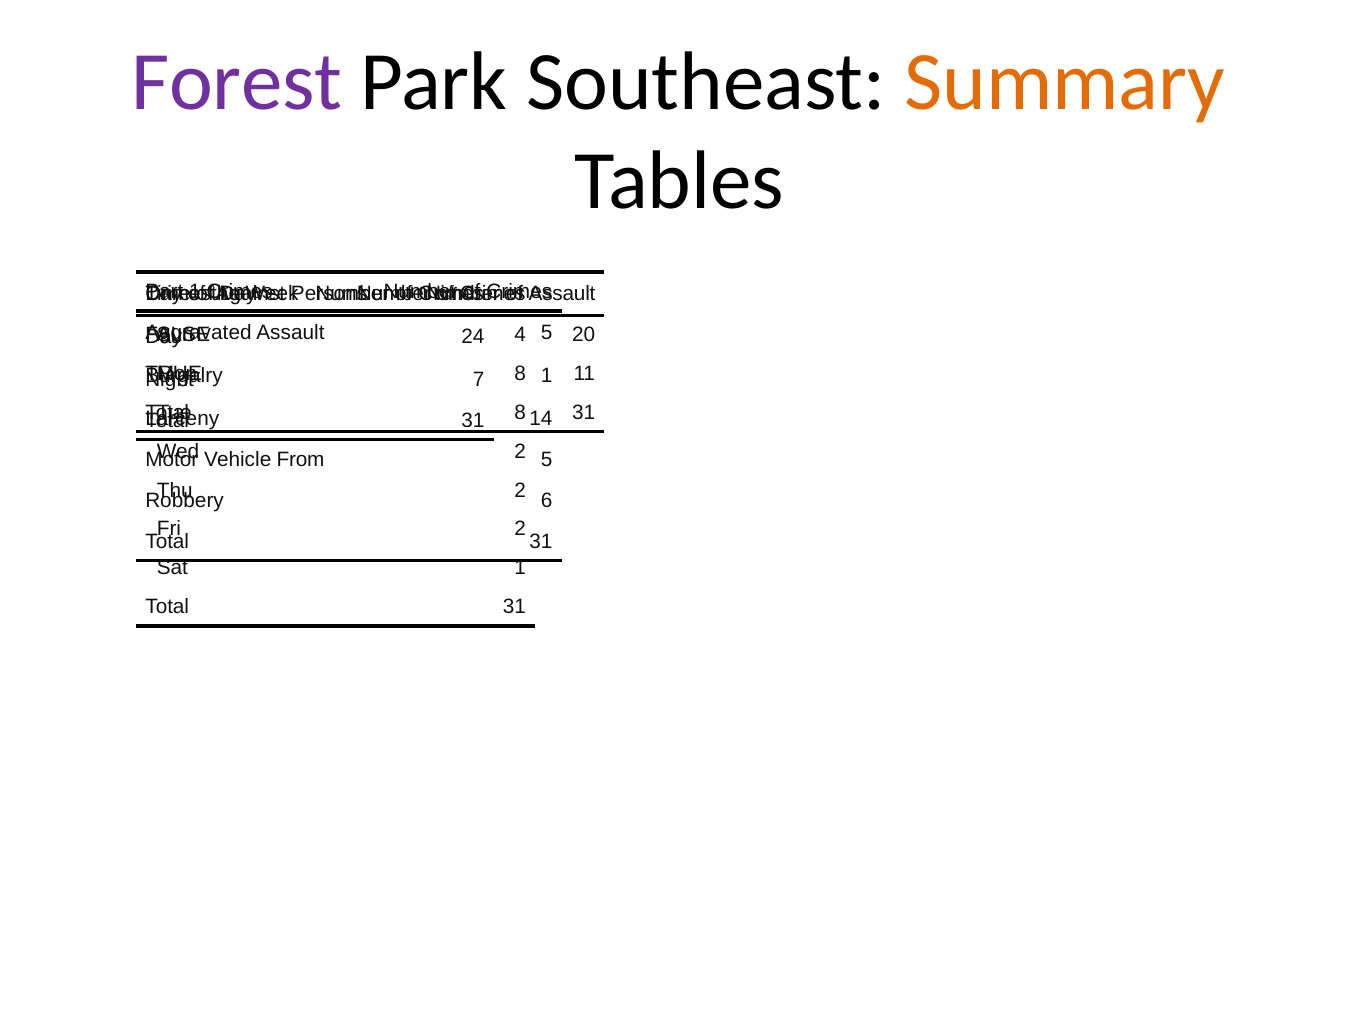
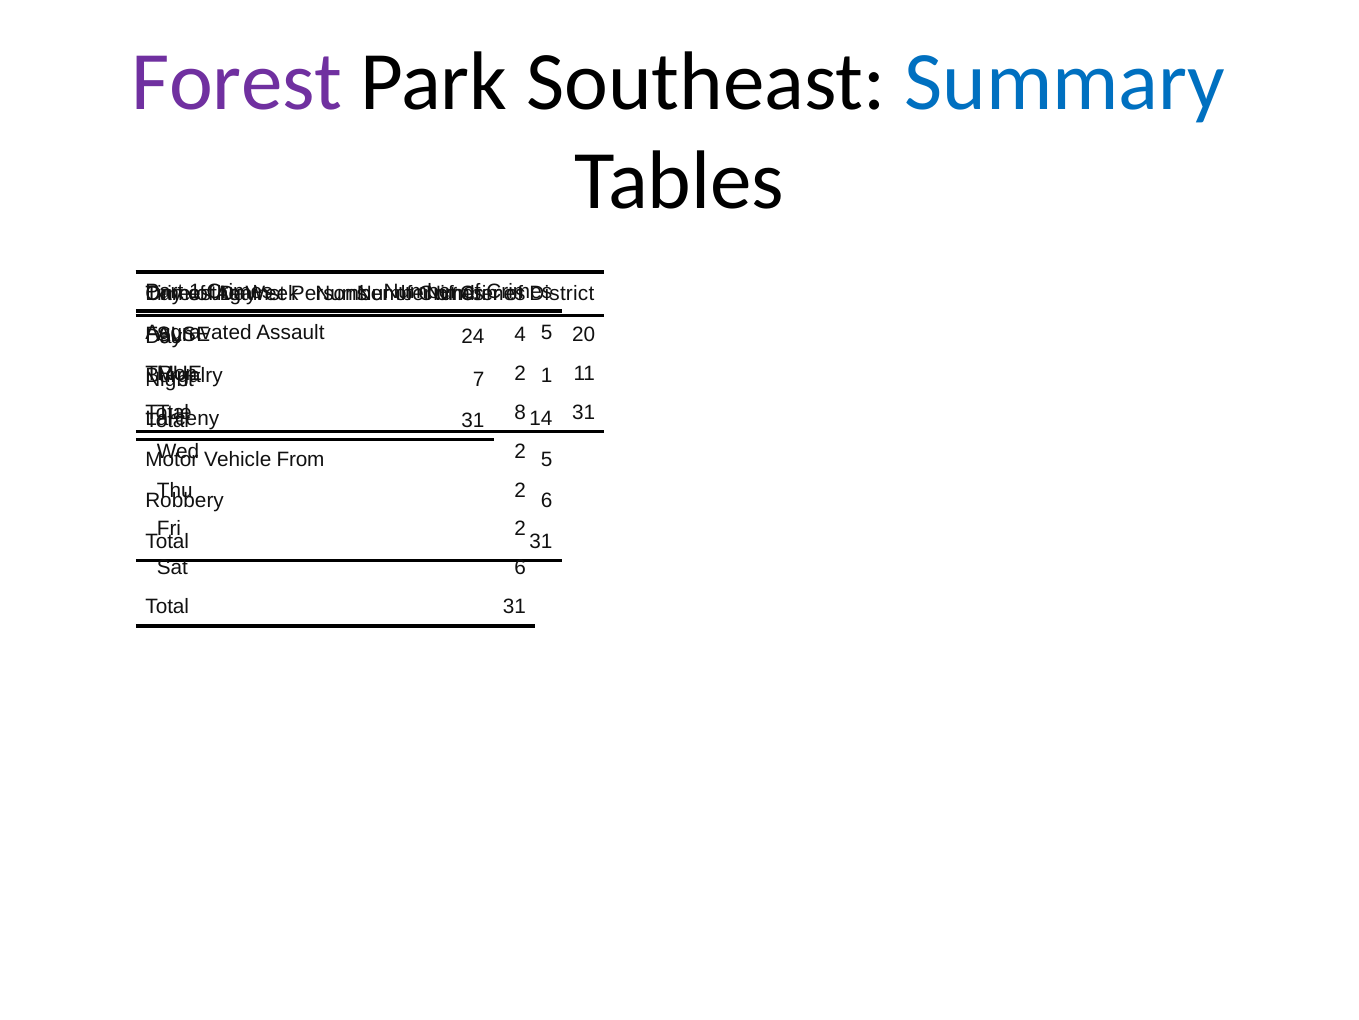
Summary colour: orange -> blue (1065, 82)
Assault: Assault -> District (562, 294)
8: 8 -> 2 (520, 374)
Sat 1: 1 -> 6 (520, 567)
